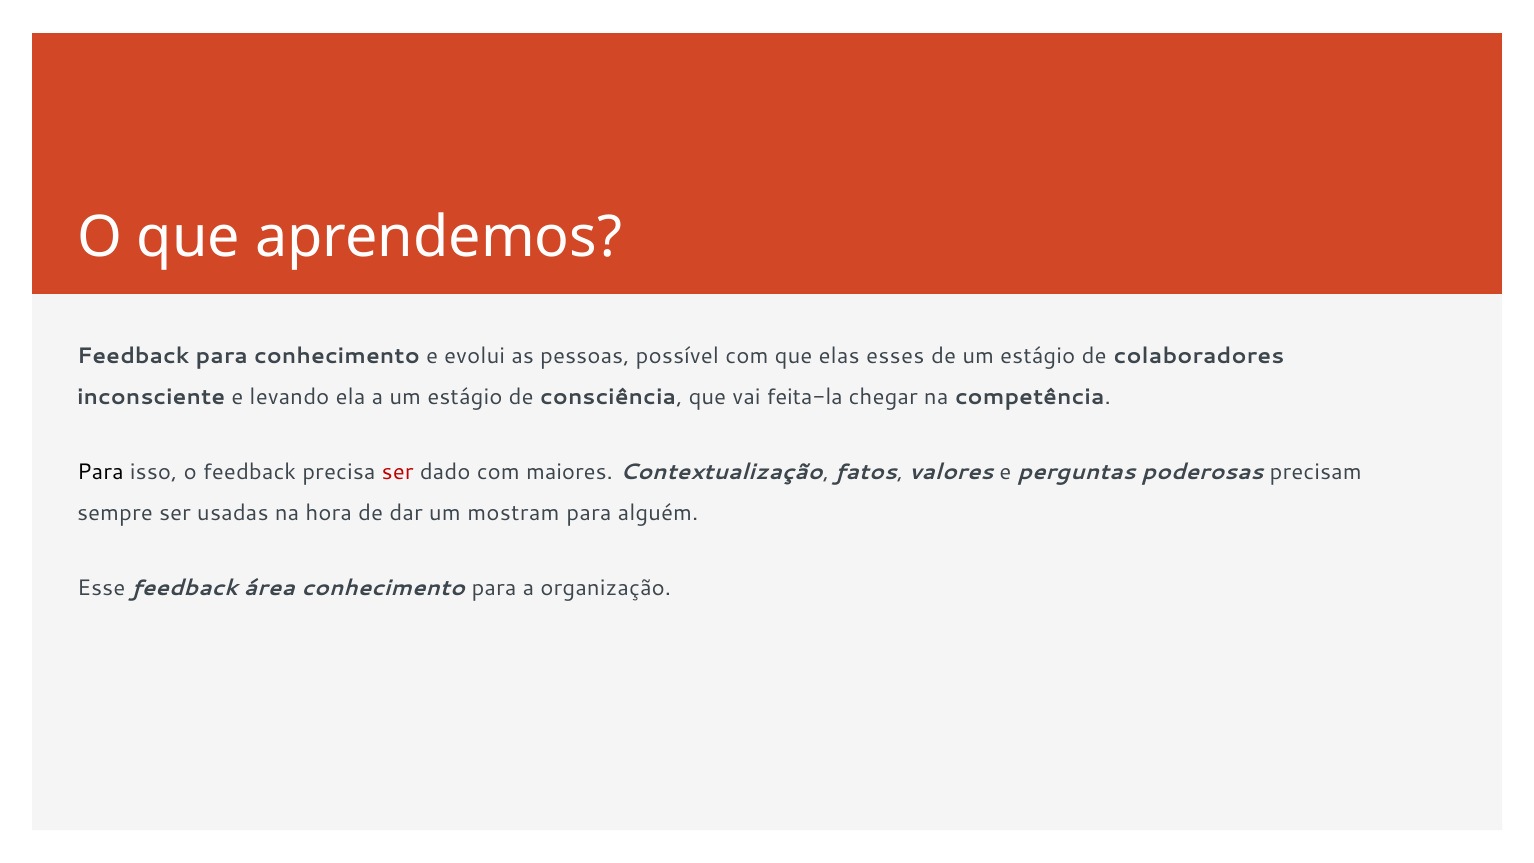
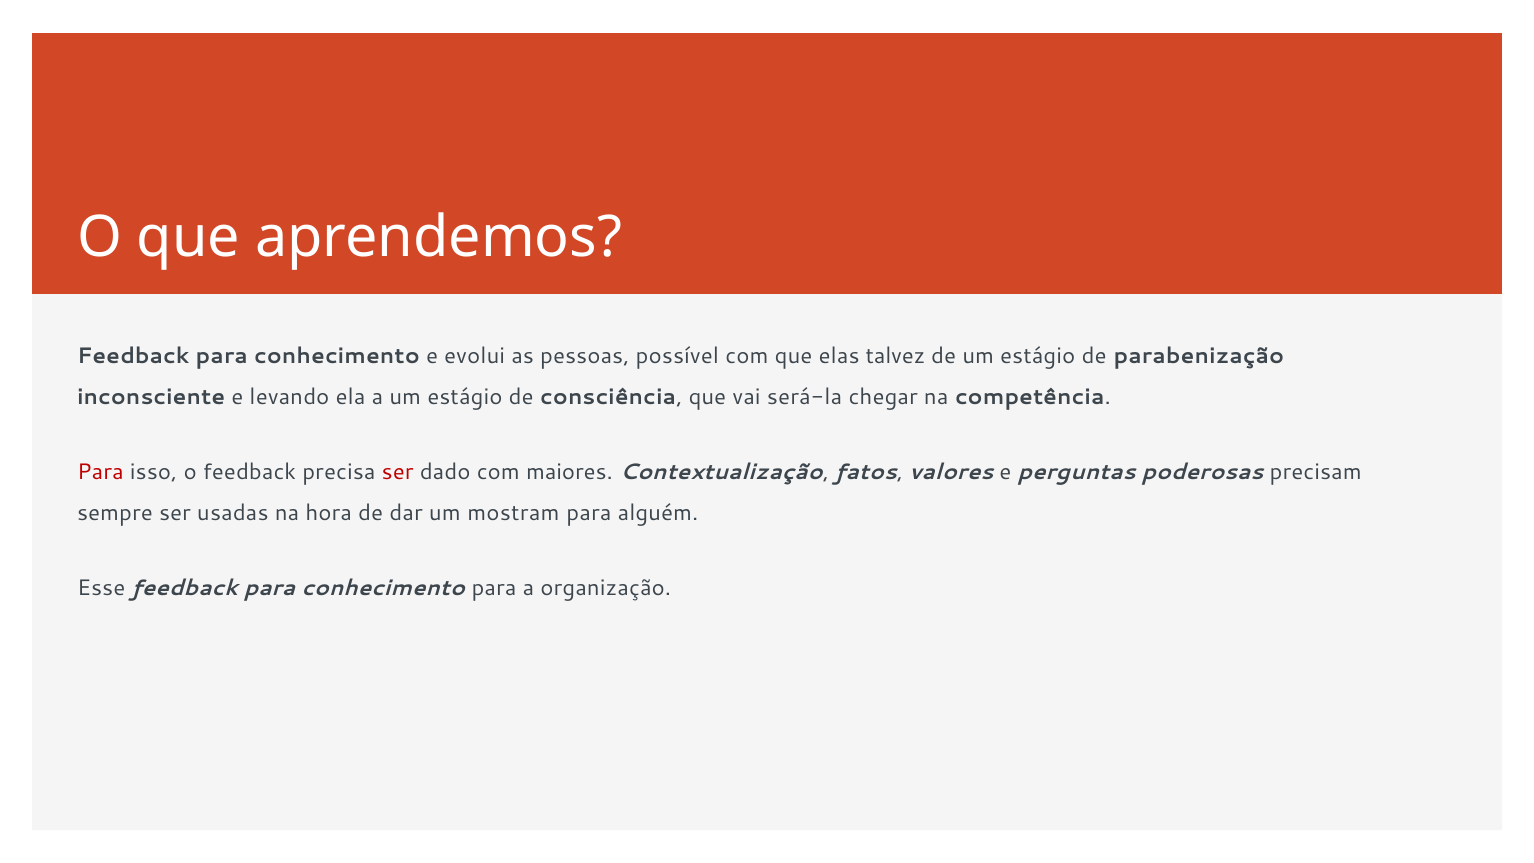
esses: esses -> talvez (895, 356)
colaboradores: colaboradores -> parabenização (1199, 356)
feita-la: feita-la -> será-la (805, 397)
Para colour: black -> red (100, 472)
Esse feedback área: área -> para (270, 588)
